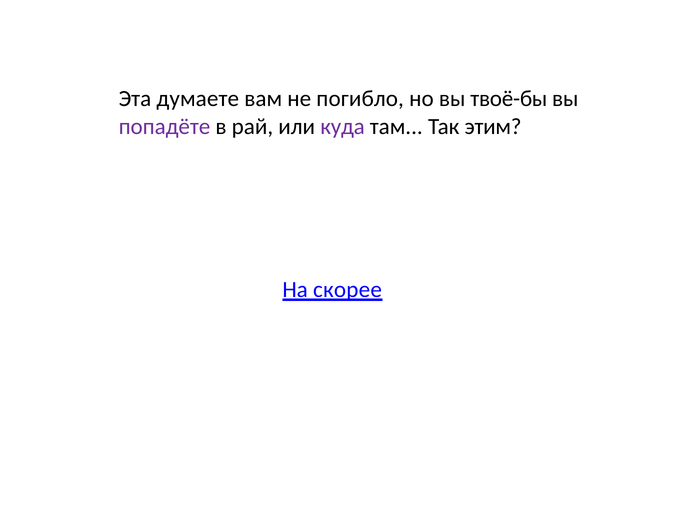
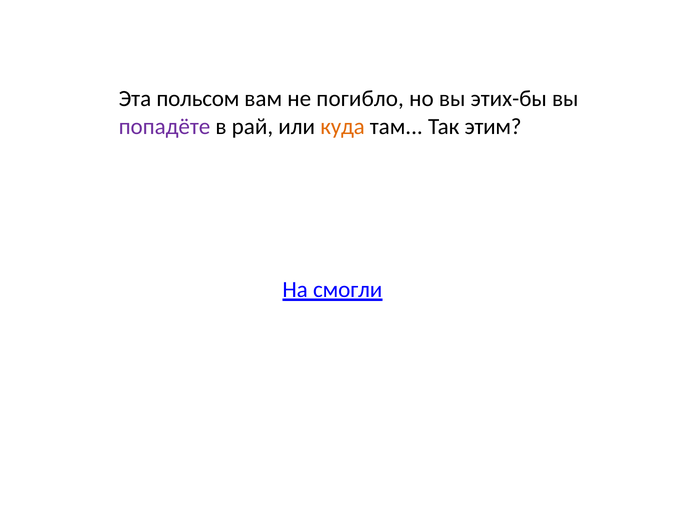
думаете: думаете -> польсом (198, 99)
твоё-бы: твоё-бы -> этих-бы (509, 99)
куда colour: purple -> orange (343, 126)
скорее: скорее -> смогли (348, 290)
